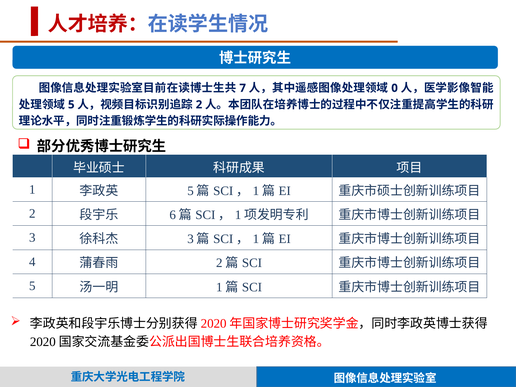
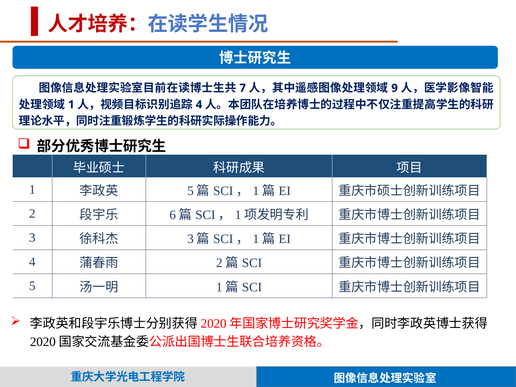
0: 0 -> 9 (395, 88)
5: 5 -> 1 (71, 105)
2: 2 -> 4 (199, 105)
